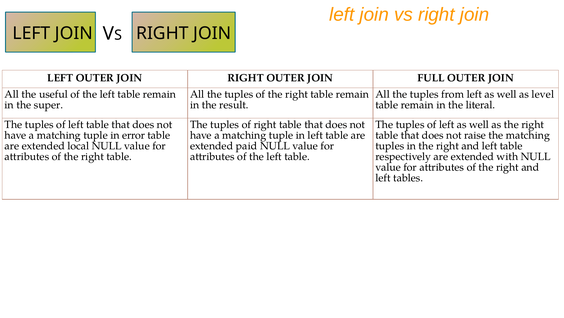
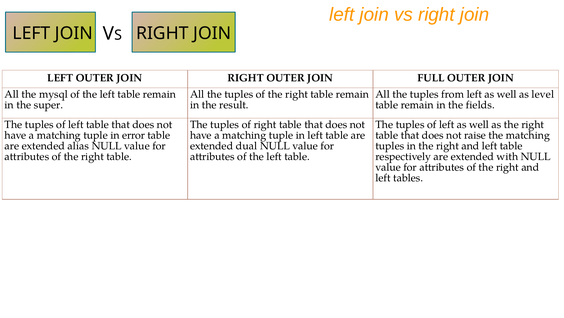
useful: useful -> mysql (53, 94)
literal: literal -> fields (480, 105)
local: local -> alias (78, 146)
paid: paid -> dual (247, 146)
